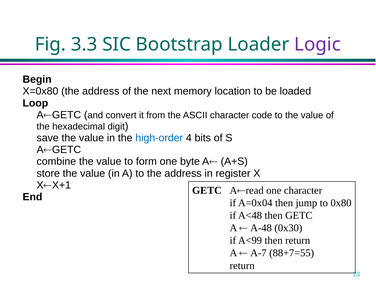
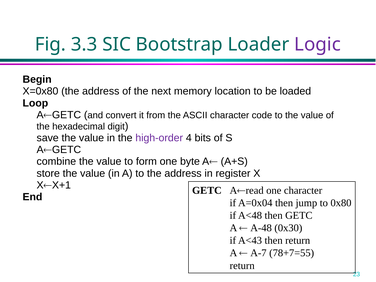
high-order colour: blue -> purple (159, 138)
A<99: A<99 -> A<43 (250, 240)
88+7=55: 88+7=55 -> 78+7=55 (292, 253)
